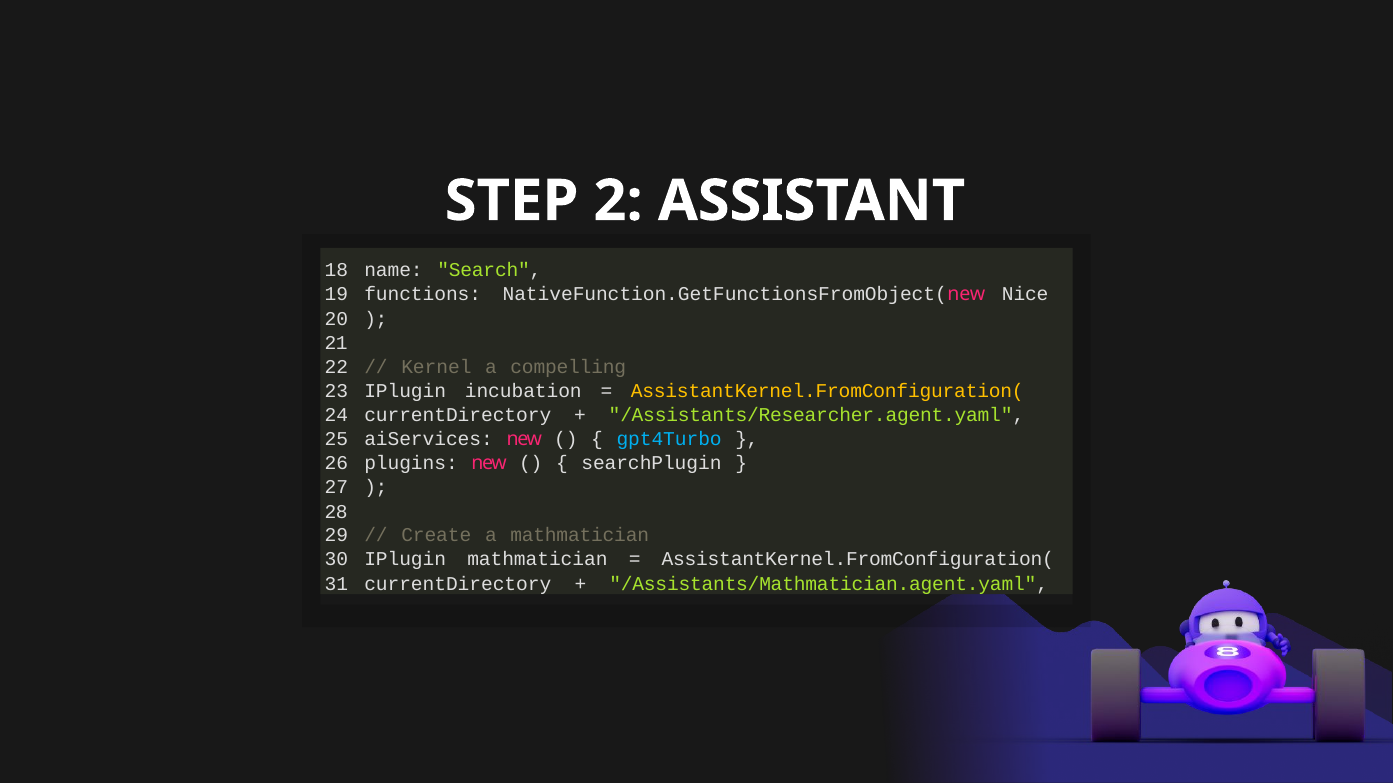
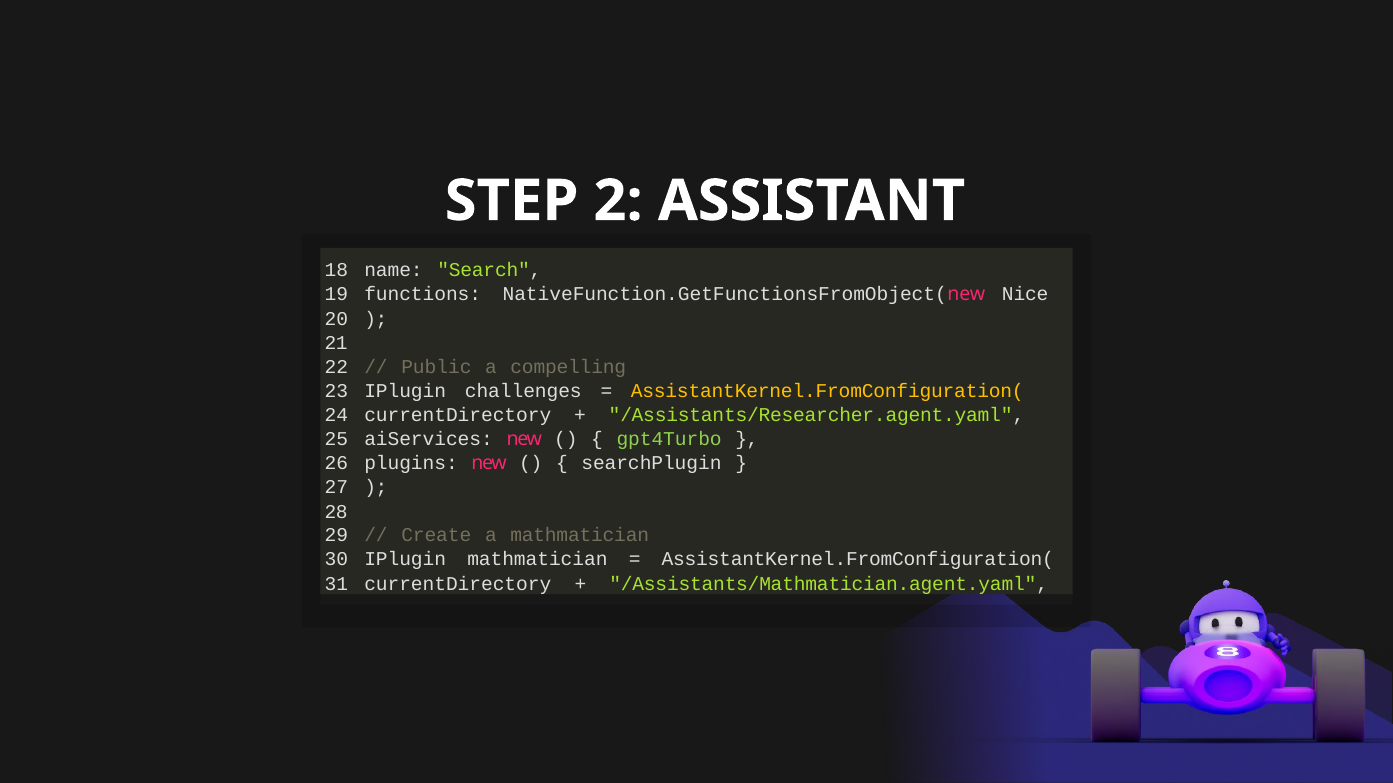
Kernel: Kernel -> Public (436, 367)
incubation: incubation -> challenges (523, 391)
gpt4Turbo colour: light blue -> light green (669, 439)
